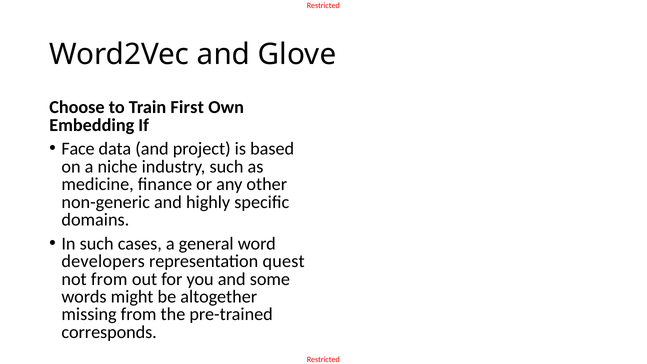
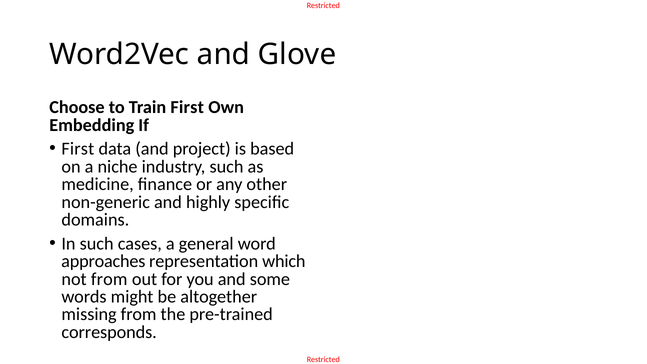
Face: Face -> First (78, 149)
developers: developers -> approaches (103, 261)
quest: quest -> which (284, 261)
